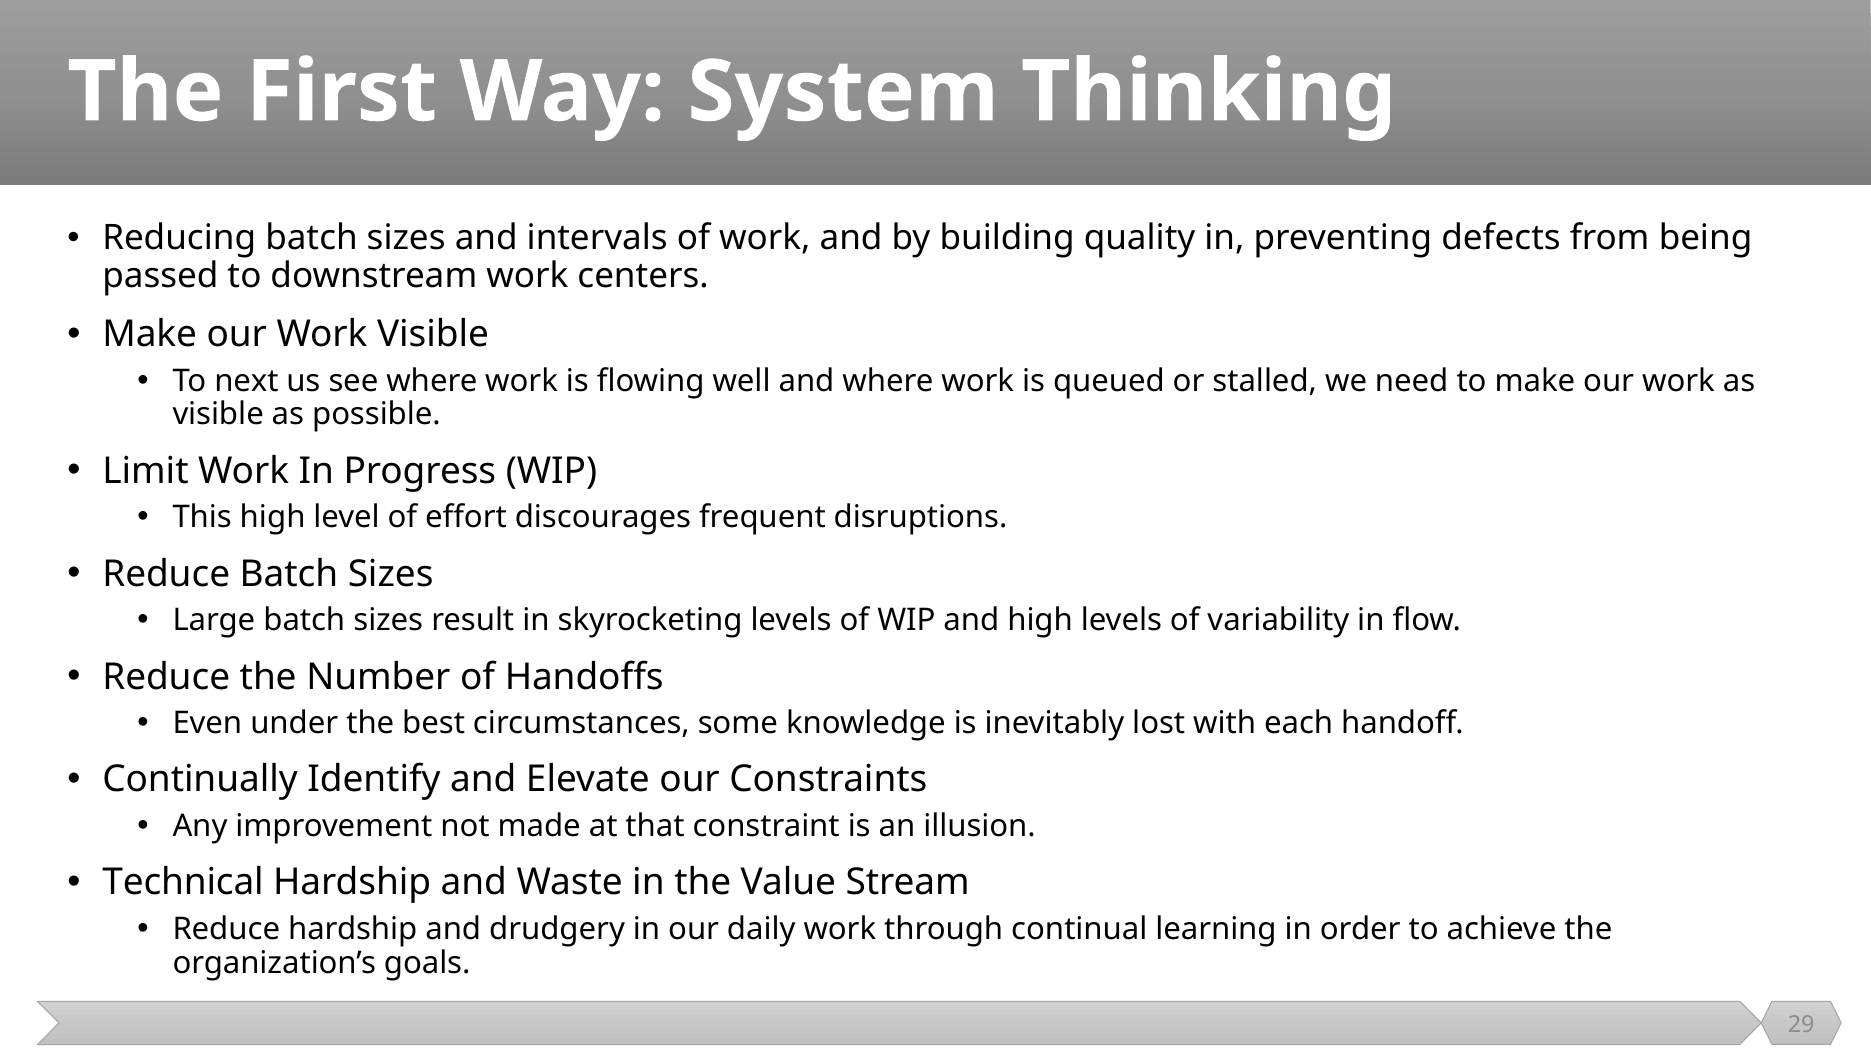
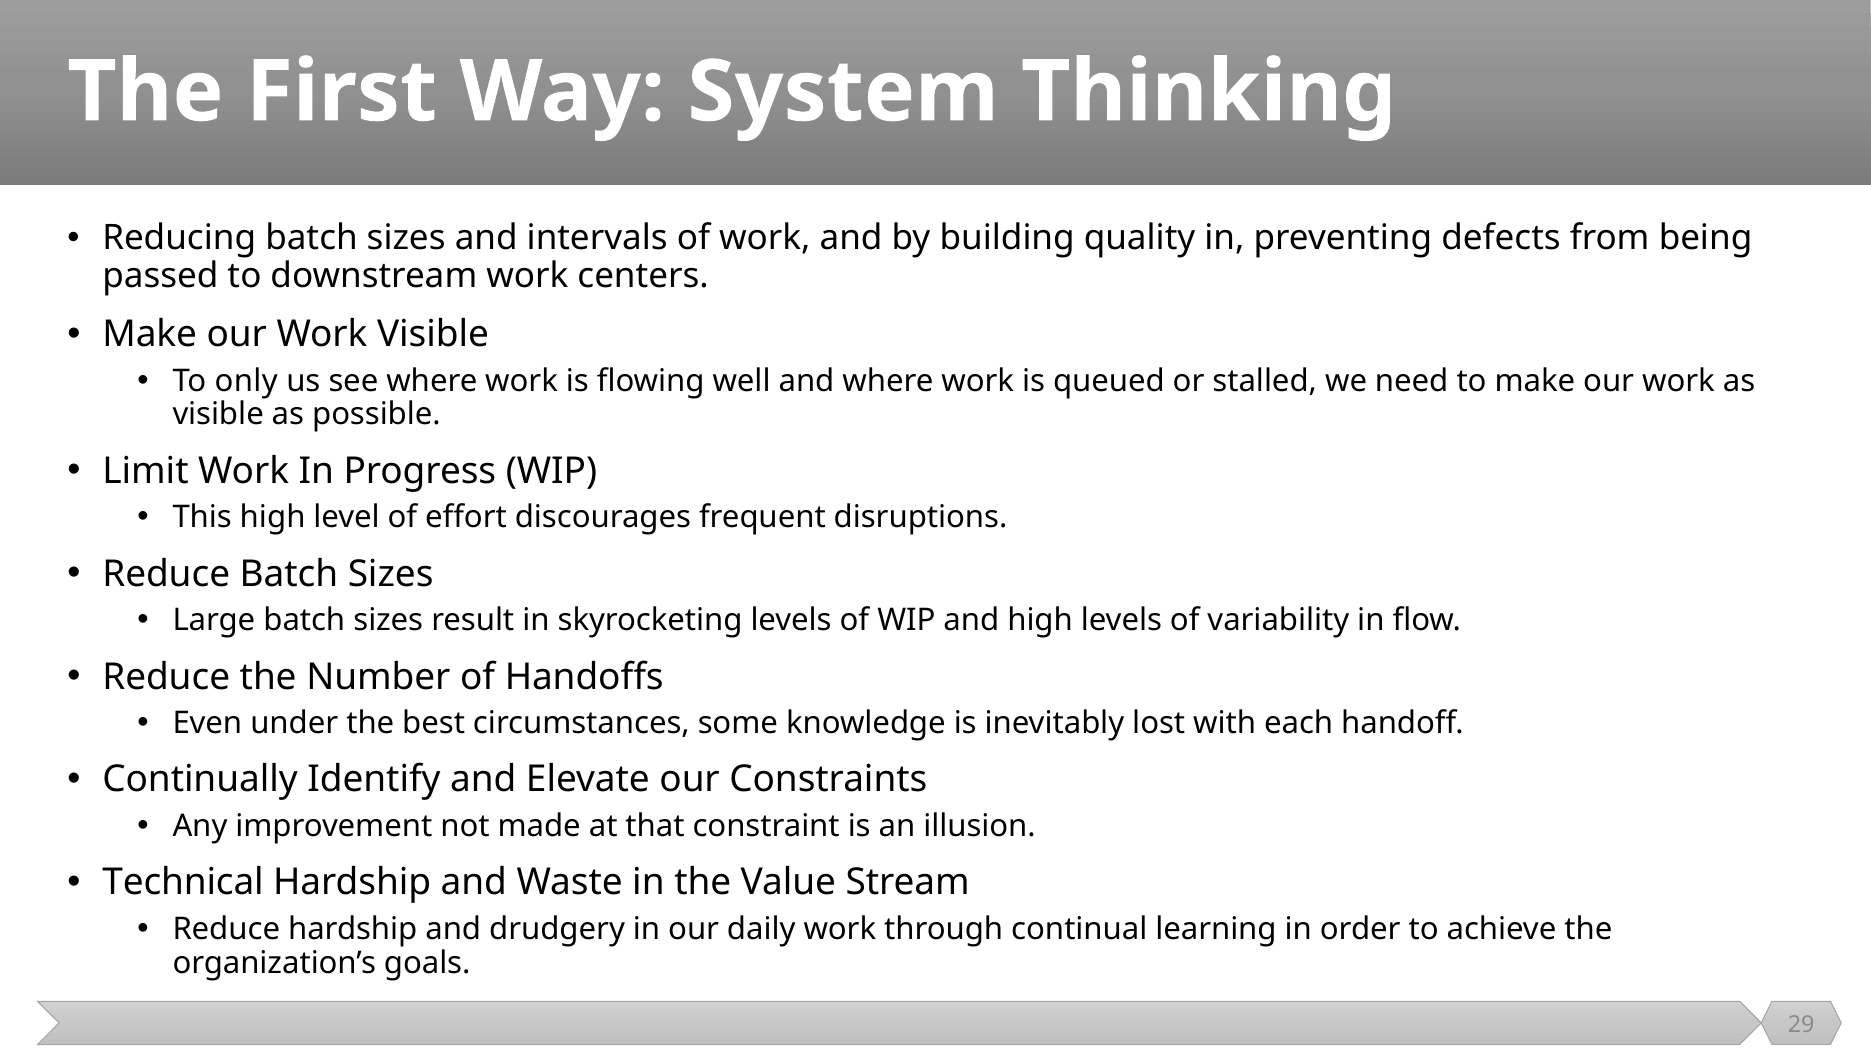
next: next -> only (246, 381)
